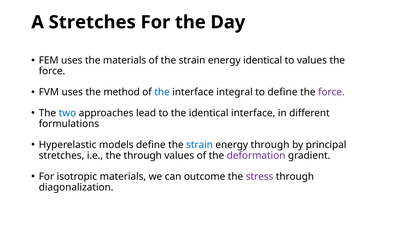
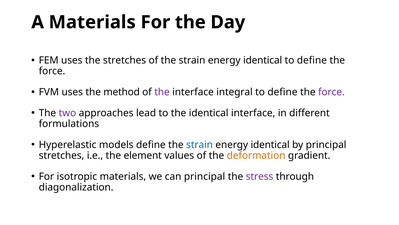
A Stretches: Stretches -> Materials (92, 22)
the materials: materials -> stretches (125, 60)
values: values -> define (312, 60)
the colour: blue -> purple (162, 92)
two colour: blue -> purple (67, 113)
through: through -> identical (270, 144)
the through: through -> element (143, 155)
deformation colour: purple -> orange (256, 155)
can outcome: outcome -> principal (205, 176)
